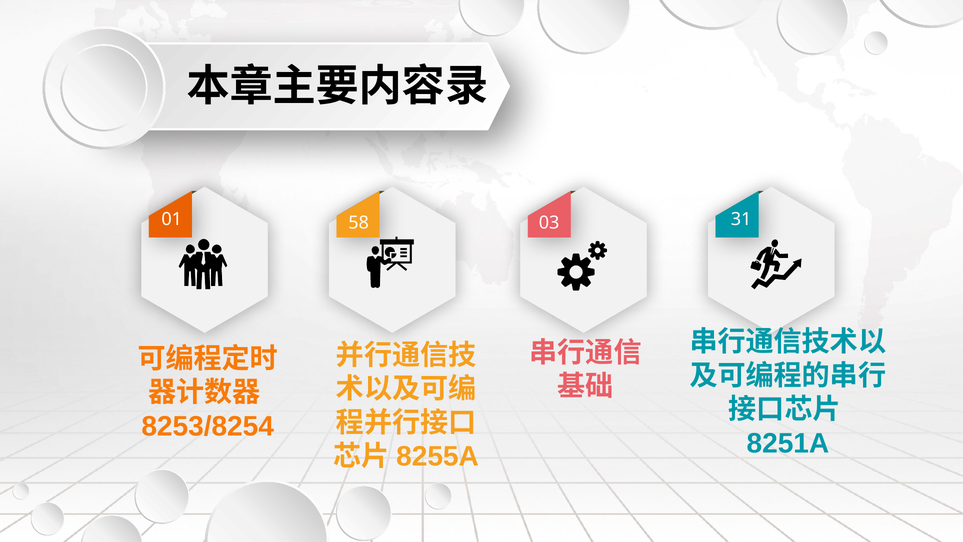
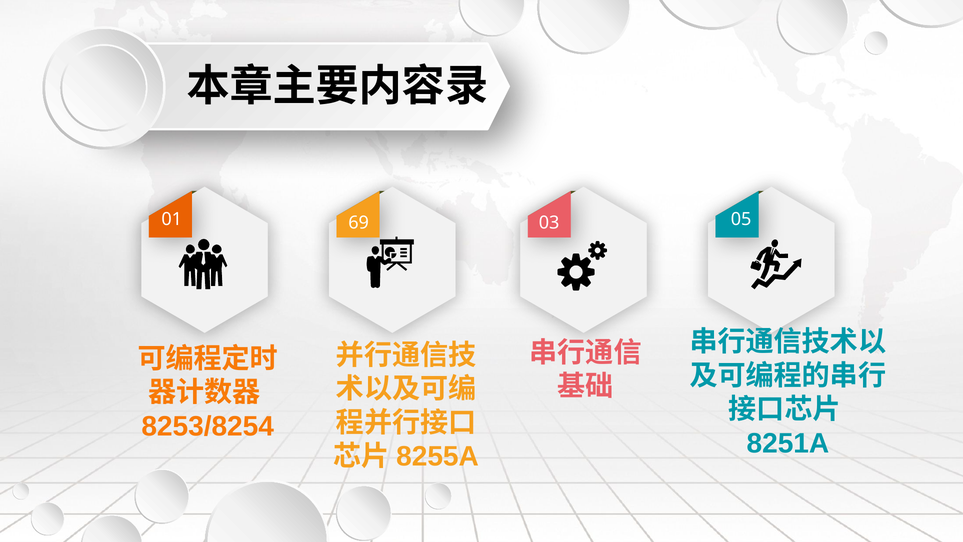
58: 58 -> 69 (359, 223)
31: 31 -> 05 (741, 219)
